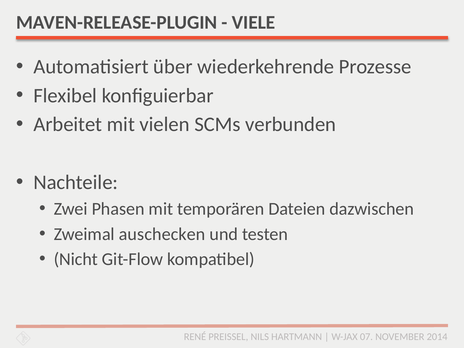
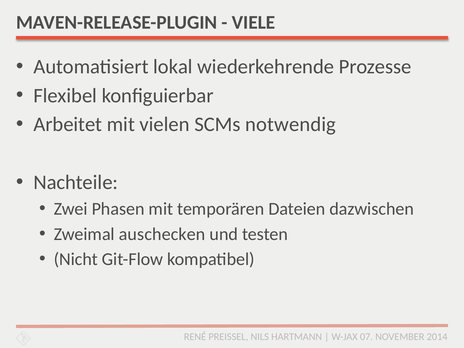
über: über -> lokal (173, 67)
verbunden: verbunden -> notwendig (291, 124)
